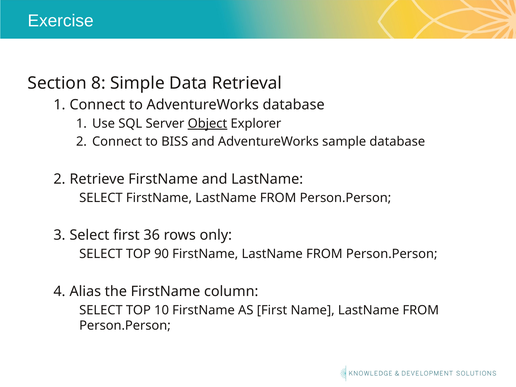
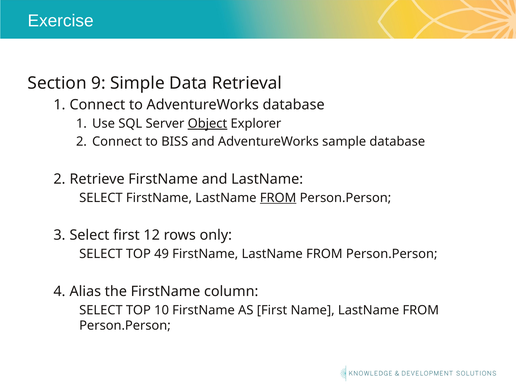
8: 8 -> 9 (98, 83)
FROM underline: none -> present (278, 198)
36: 36 -> 12 (152, 235)
90: 90 -> 49 (162, 254)
